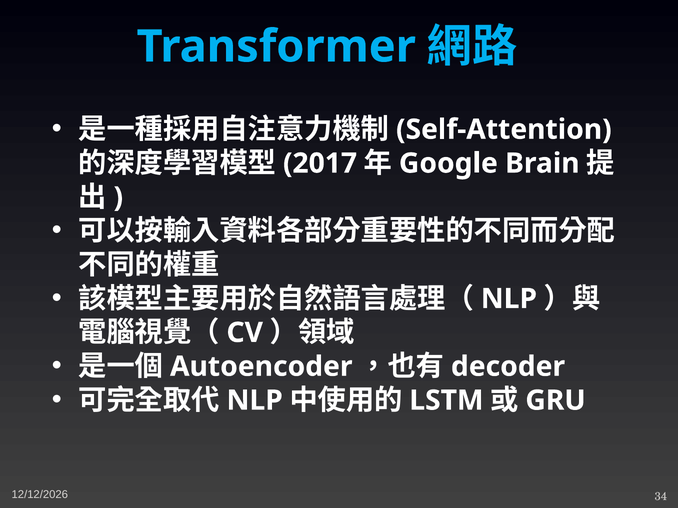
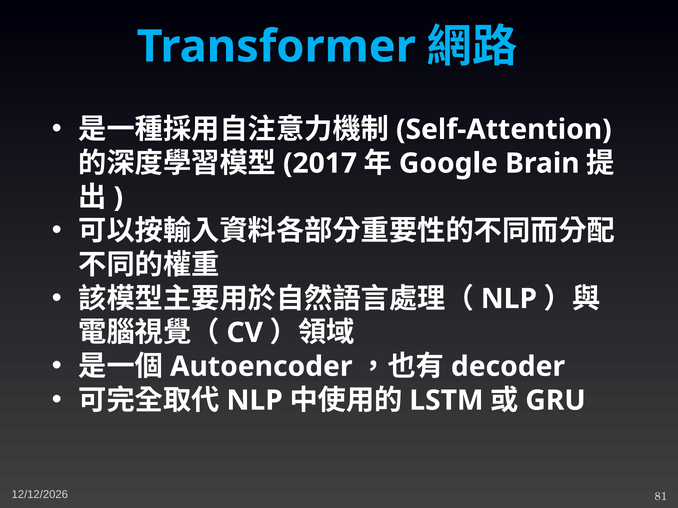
34: 34 -> 81 (661, 497)
